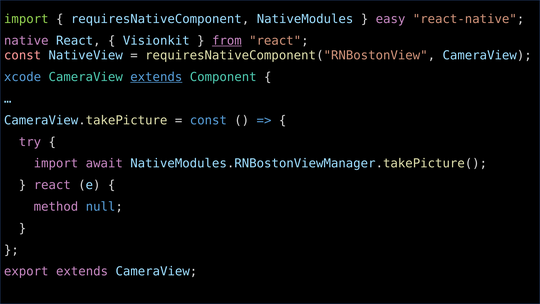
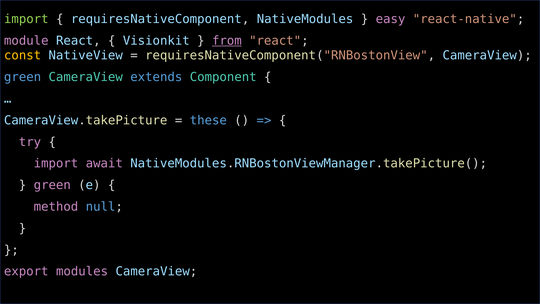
native: native -> module (26, 41)
const colour: pink -> yellow (23, 55)
xcode: xcode -> green (23, 77)
extends underline: present -> none (156, 77)
const: const -> these (208, 120)
react: react -> green (52, 185)
export extends: extends -> modules (82, 271)
